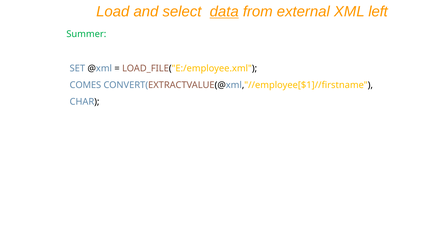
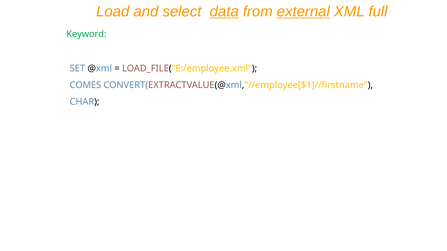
external underline: none -> present (303, 12)
left: left -> full (378, 12)
Summer: Summer -> Keyword (86, 34)
